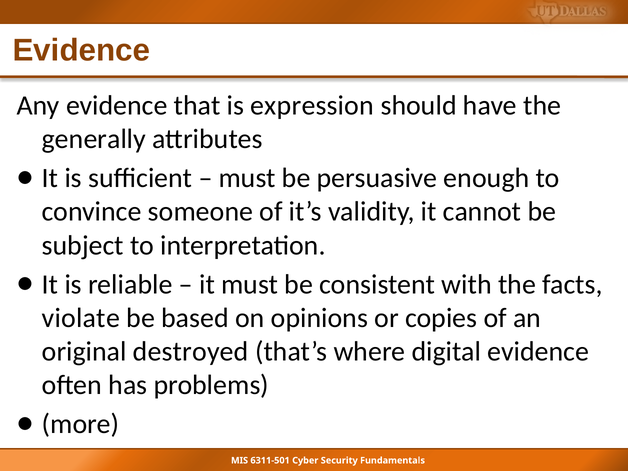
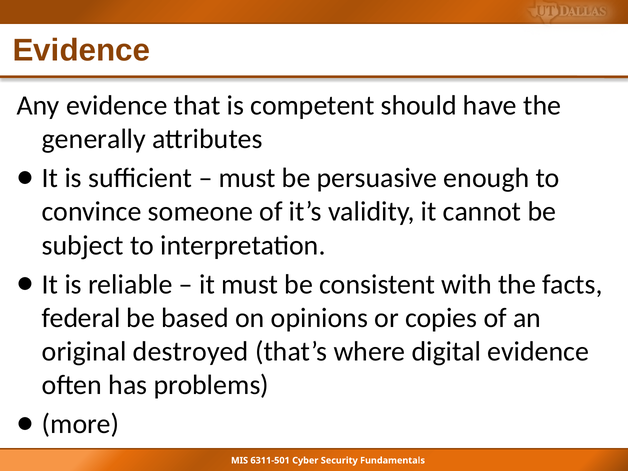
expression: expression -> competent (312, 106)
violate: violate -> federal (81, 318)
